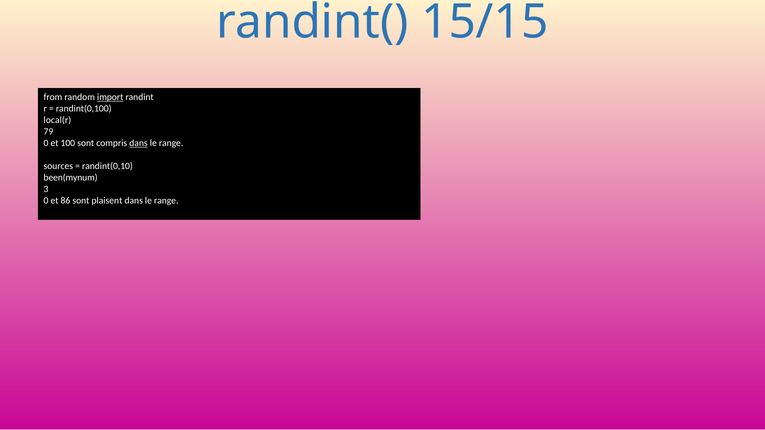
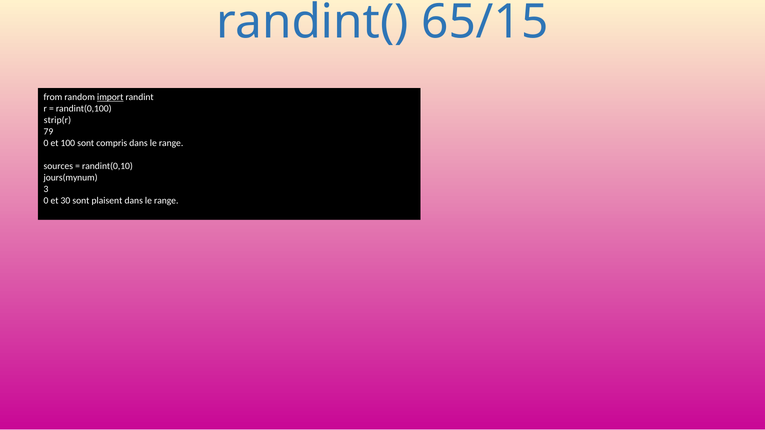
15/15: 15/15 -> 65/15 (485, 22)
local(r: local(r -> strip(r (57, 120)
dans underline: present -> none (138, 143)
been(mynum: been(mynum -> jours(mynum (71, 178)
86: 86 -> 30 (65, 201)
